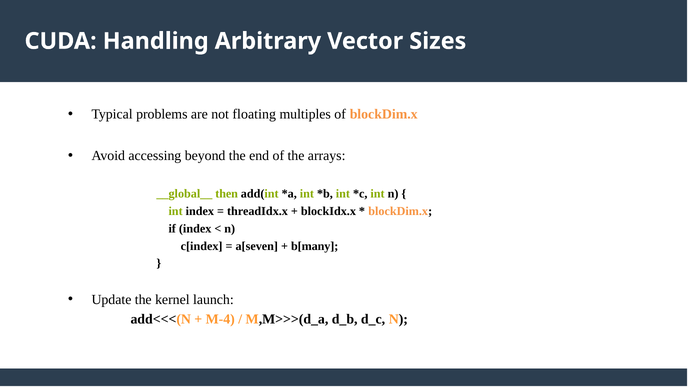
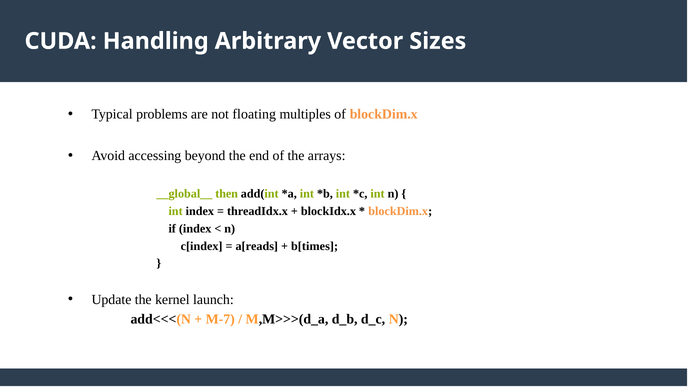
a[seven: a[seven -> a[reads (257, 246)
b[many: b[many -> b[times (315, 246)
M-4: M-4 -> M-7 (220, 319)
